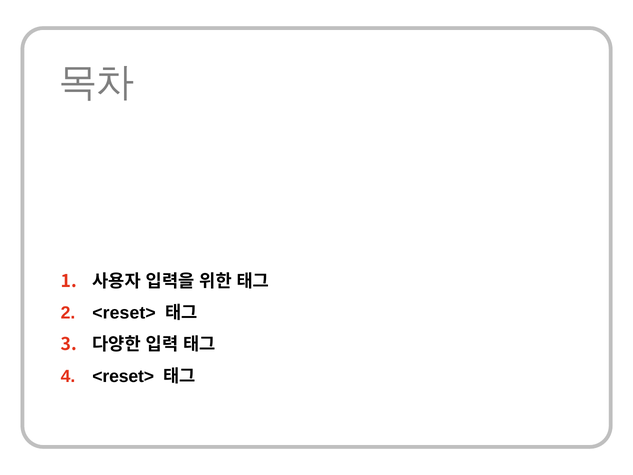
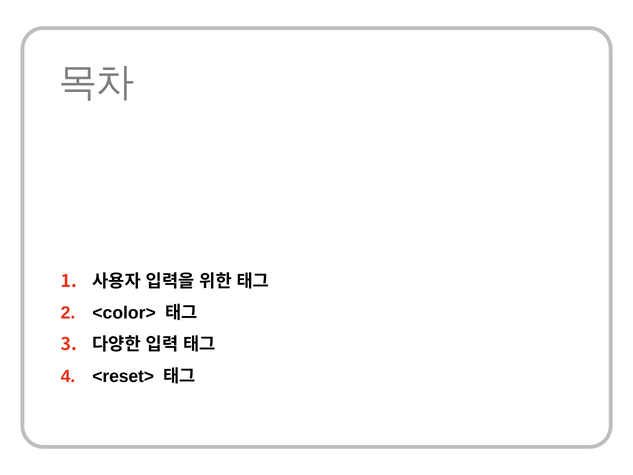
<reset>: <reset> -> <color> (124, 313)
